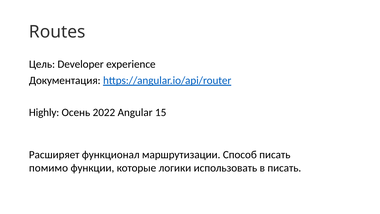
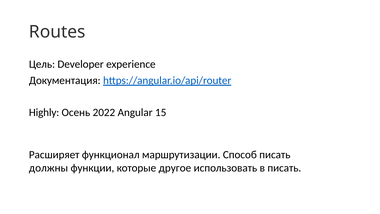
помимо: помимо -> должны (48, 168)
логики: логики -> другое (175, 168)
